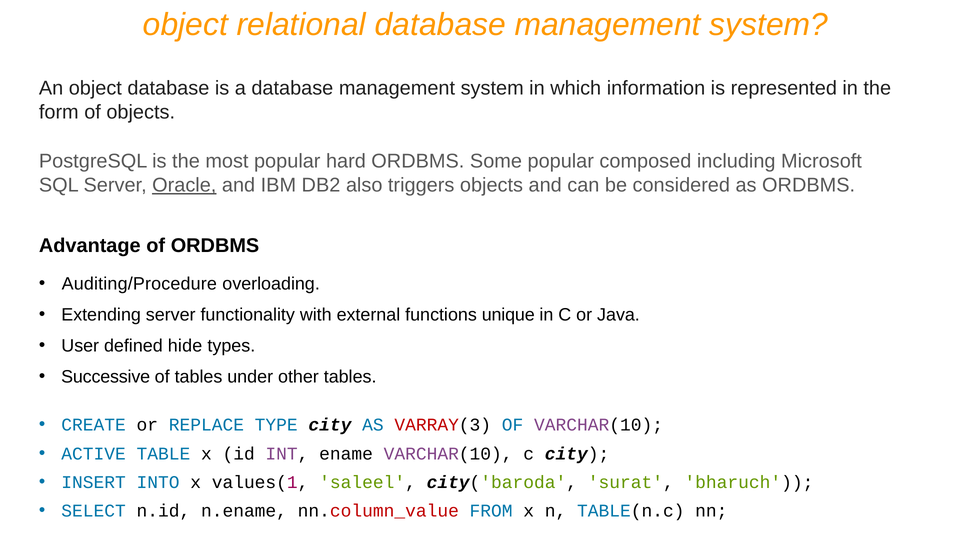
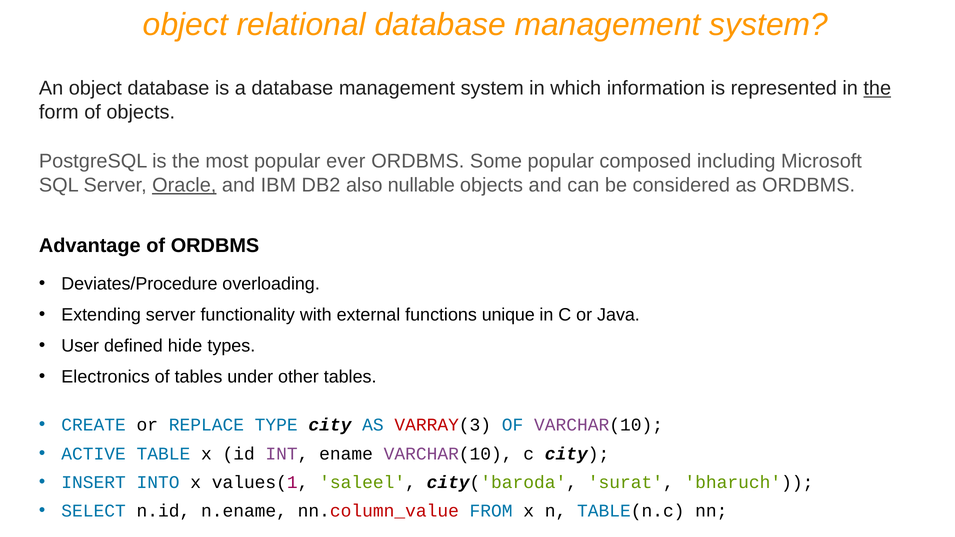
the underline: none -> present (877, 88)
hard: hard -> ever (346, 161)
triggers: triggers -> nullable (421, 185)
Auditing/Procedure: Auditing/Procedure -> Deviates/Procedure (139, 284)
Successive: Successive -> Electronics (106, 377)
